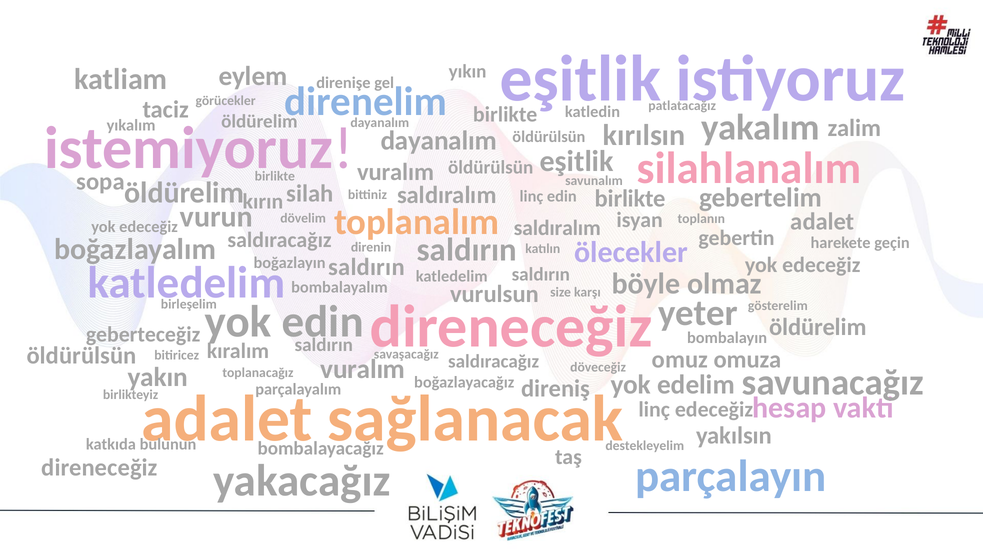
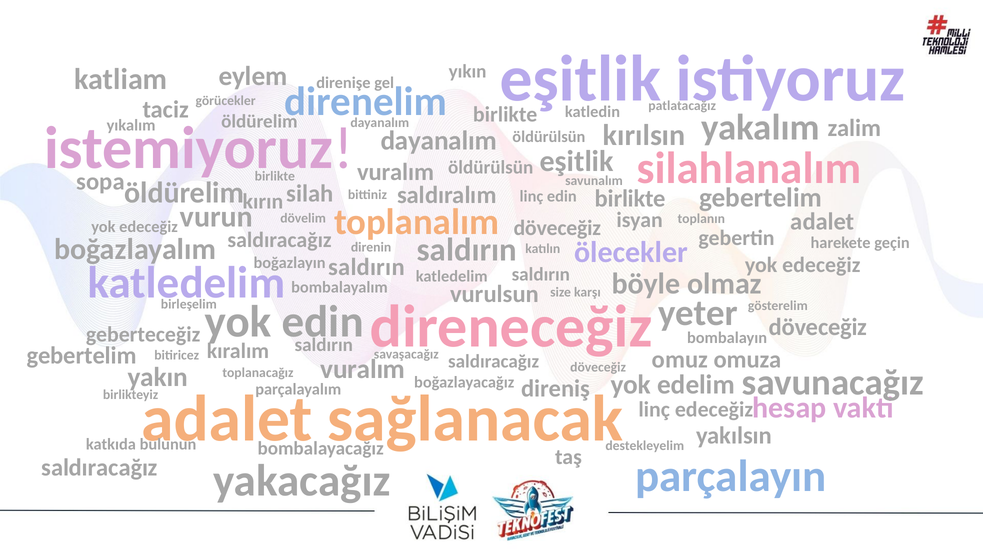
saldıralım: saldıralım -> döveceğiz (557, 228)
öldürelim: öldürelim -> döveceğiz (818, 327)
öldürülsün: öldürülsün -> gebertelim (82, 356)
direneceğiz: direneceğiz -> saldıracağız (100, 468)
